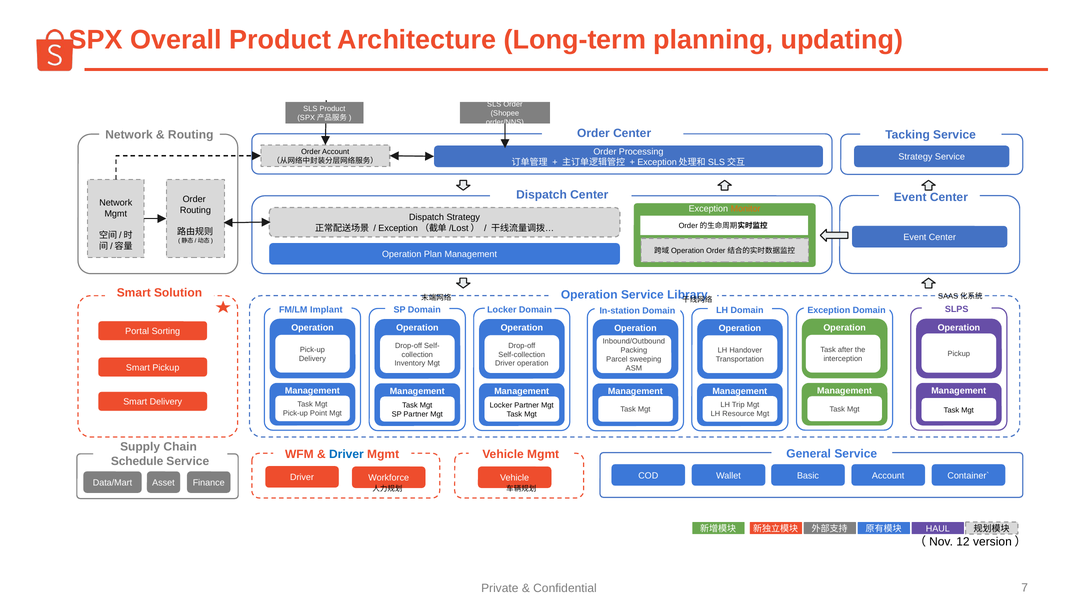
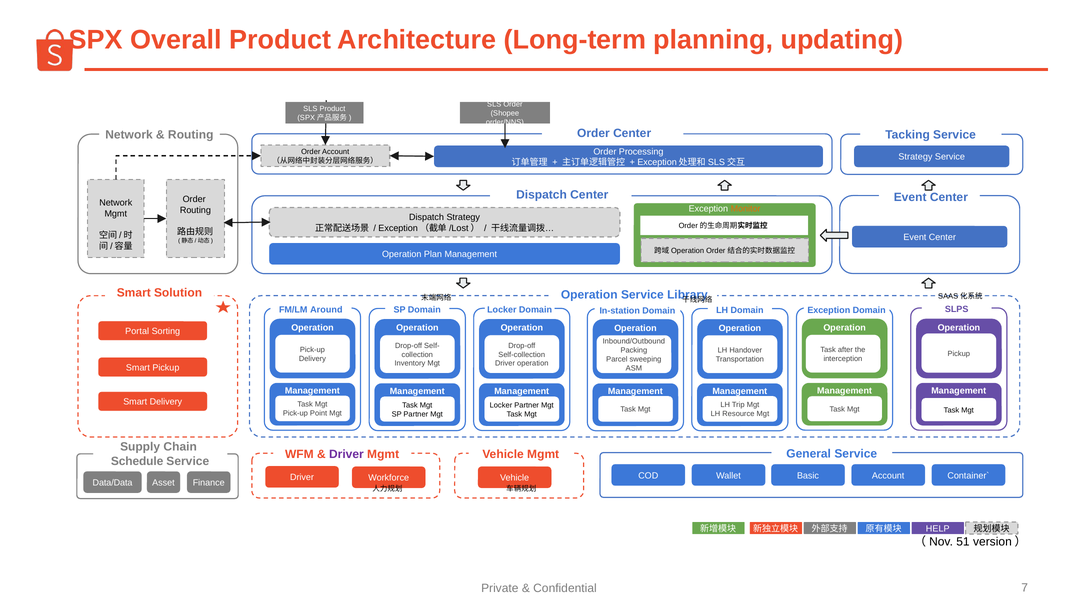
Implant: Implant -> Around (326, 310)
Driver colour: blue -> purple (346, 454)
Data/Mart: Data/Mart -> Data/Data (113, 483)
HAUL: HAUL -> HELP (938, 529)
12: 12 -> 51 (963, 542)
